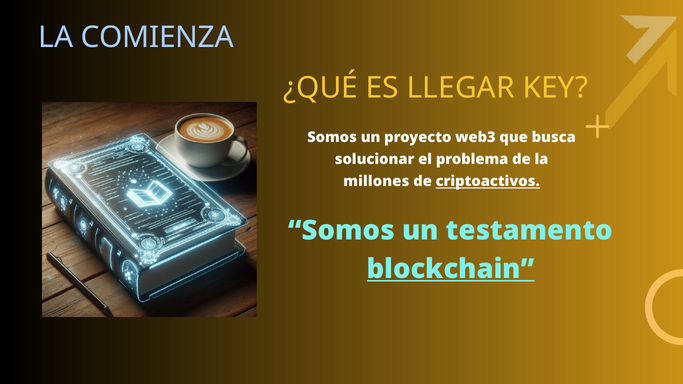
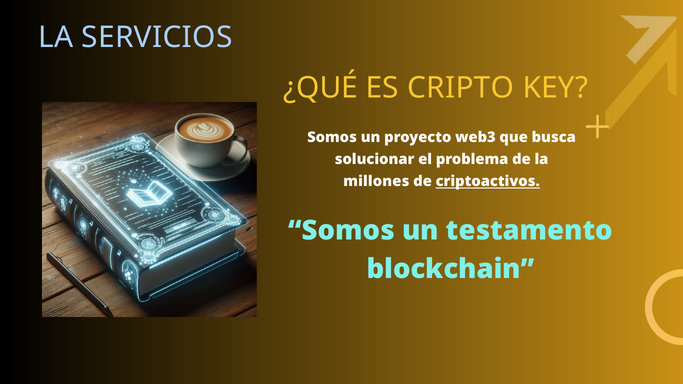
COMIENZA: COMIENZA -> SERVICIOS (157, 38)
LLEGAR: LLEGAR -> CRIPTO (461, 88)
blockchain underline: present -> none (451, 269)
